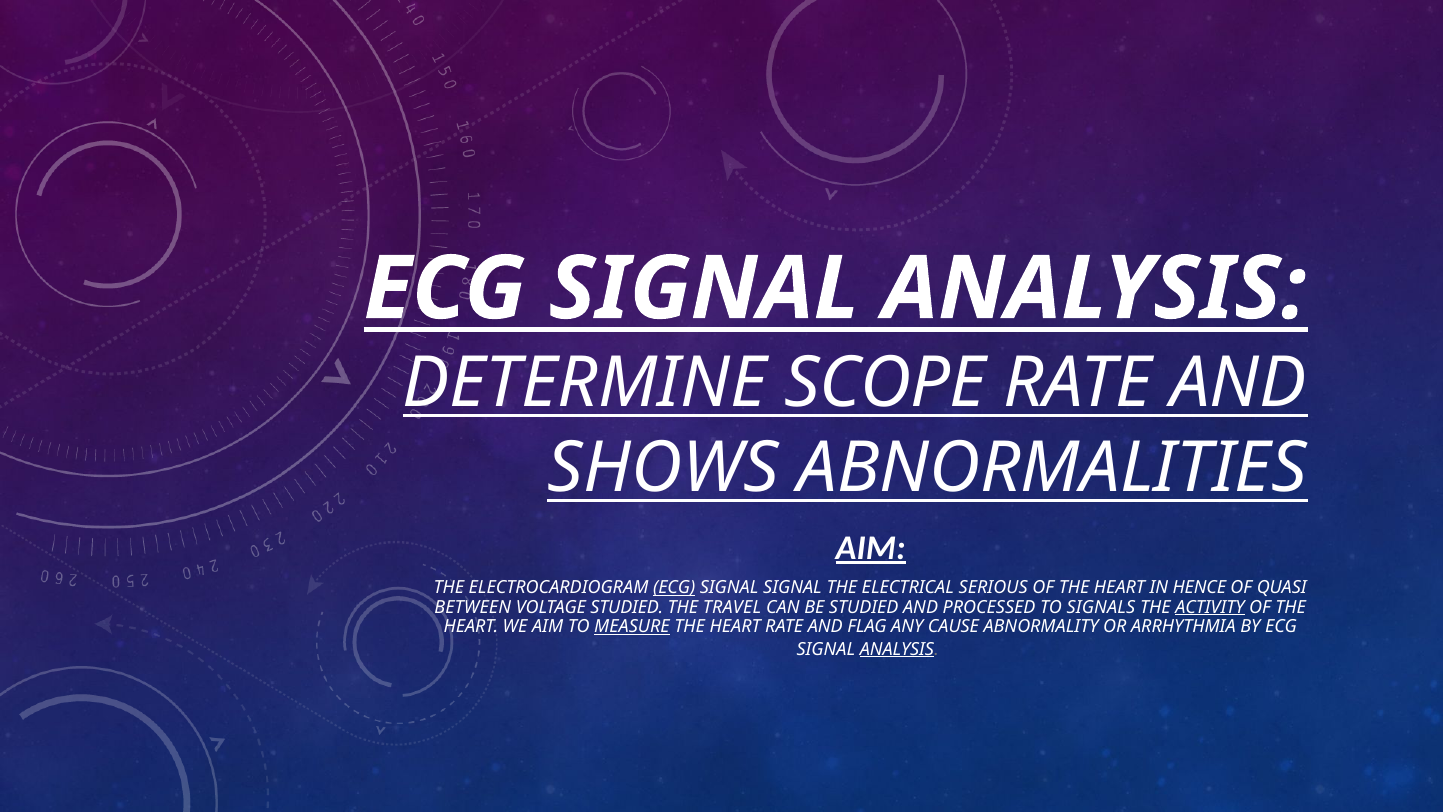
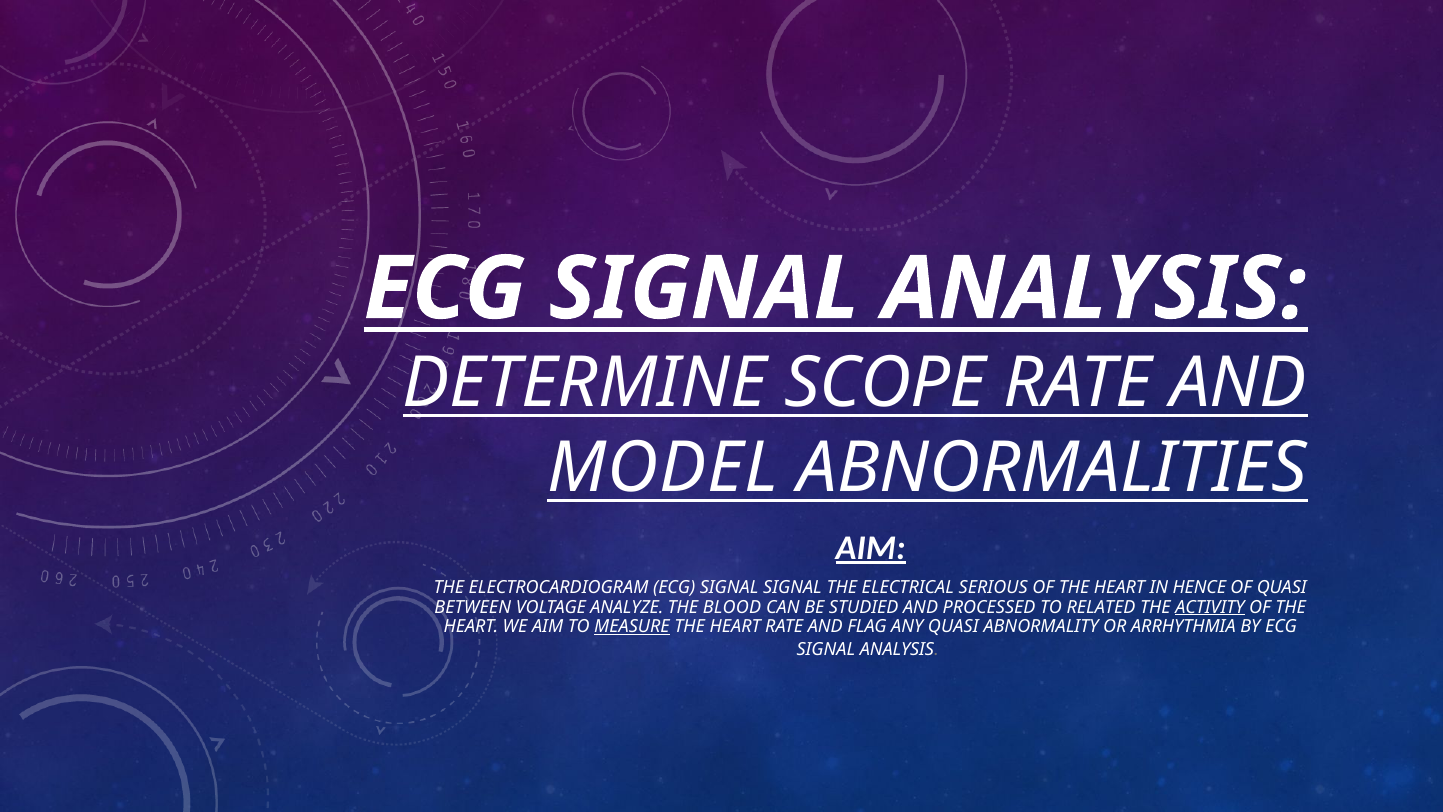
SHOWS: SHOWS -> MODEL (663, 468)
ECG underline: present -> none (674, 587)
VOLTAGE STUDIED: STUDIED -> ANALYZE (627, 607)
TRAVEL: TRAVEL -> BLOOD (732, 607)
SIGNALS: SIGNALS -> RELATED (1101, 607)
ANY CAUSE: CAUSE -> QUASI (953, 626)
ANALYSIS underline: present -> none (897, 649)
